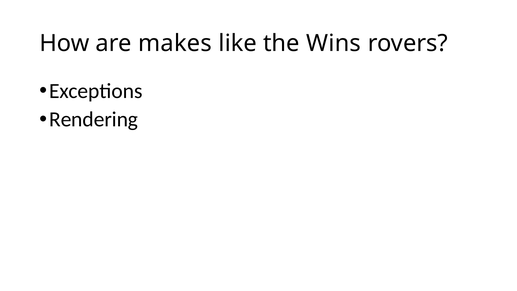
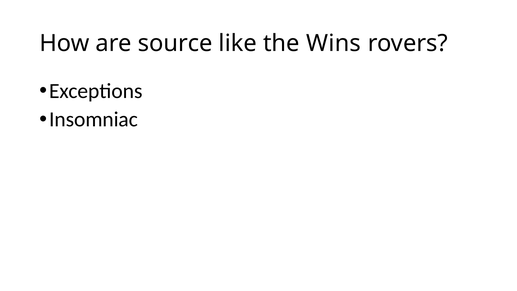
makes: makes -> source (175, 43)
Rendering: Rendering -> Insomniac (94, 119)
